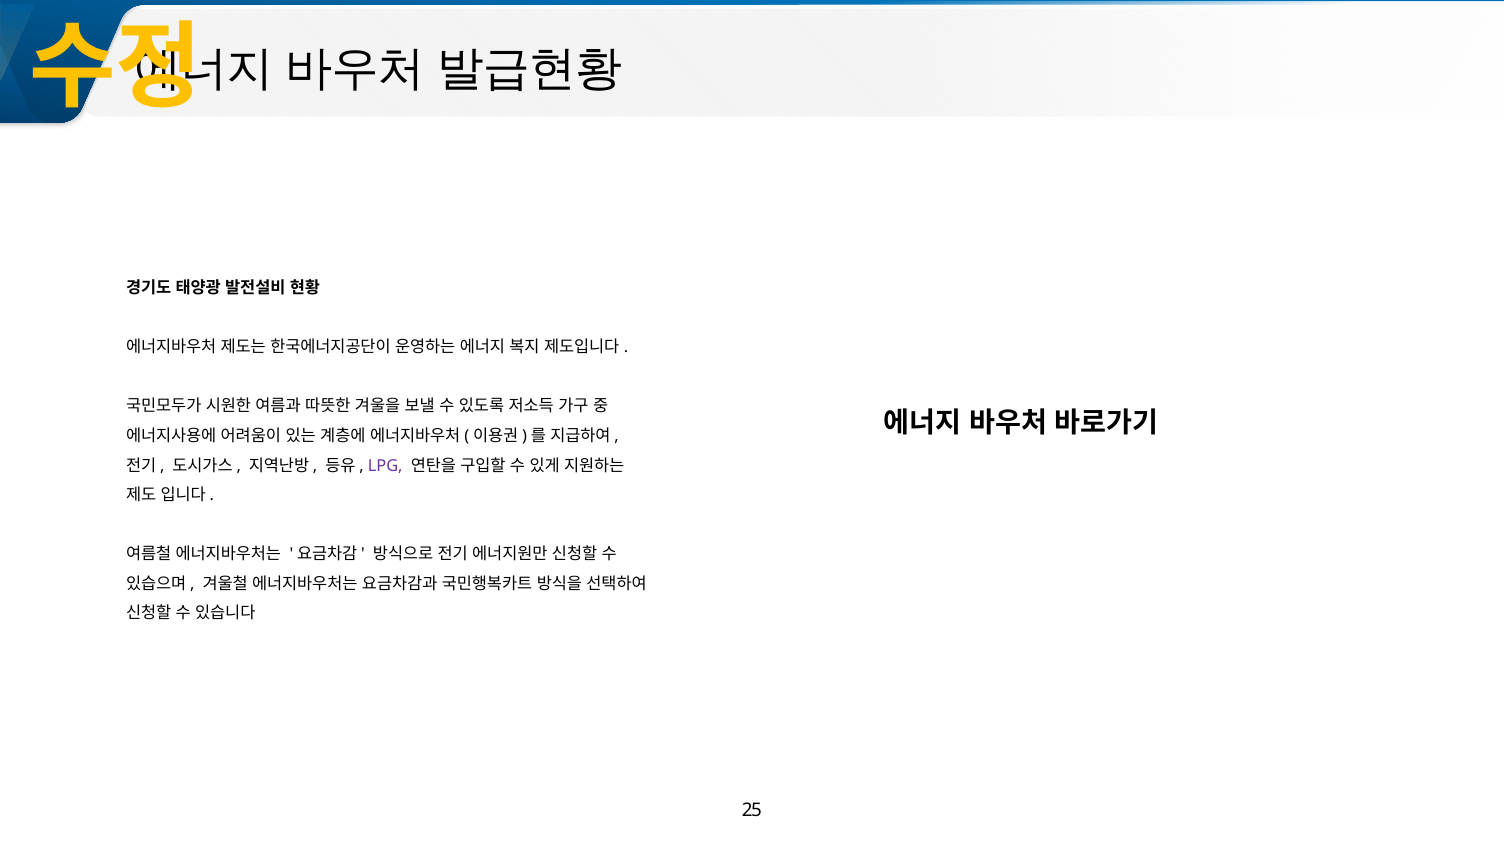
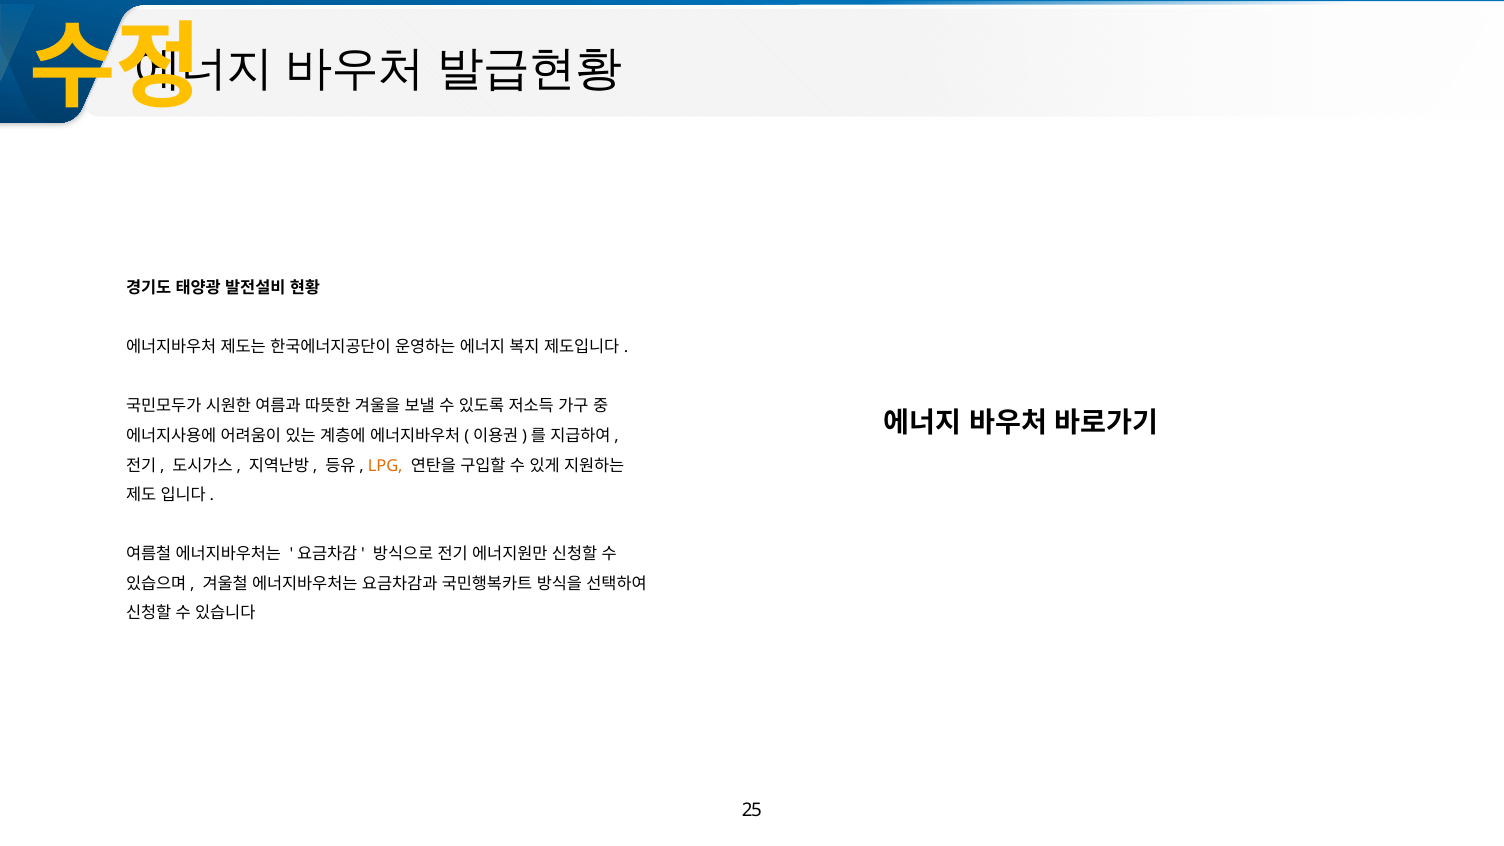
LPG colour: purple -> orange (385, 466)
